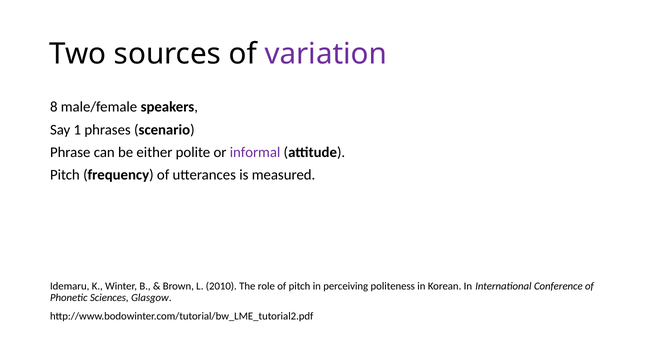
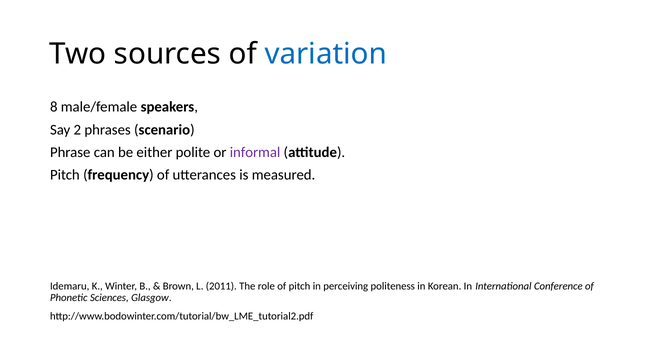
variation colour: purple -> blue (326, 54)
1: 1 -> 2 (77, 130)
2010: 2010 -> 2011 (221, 287)
